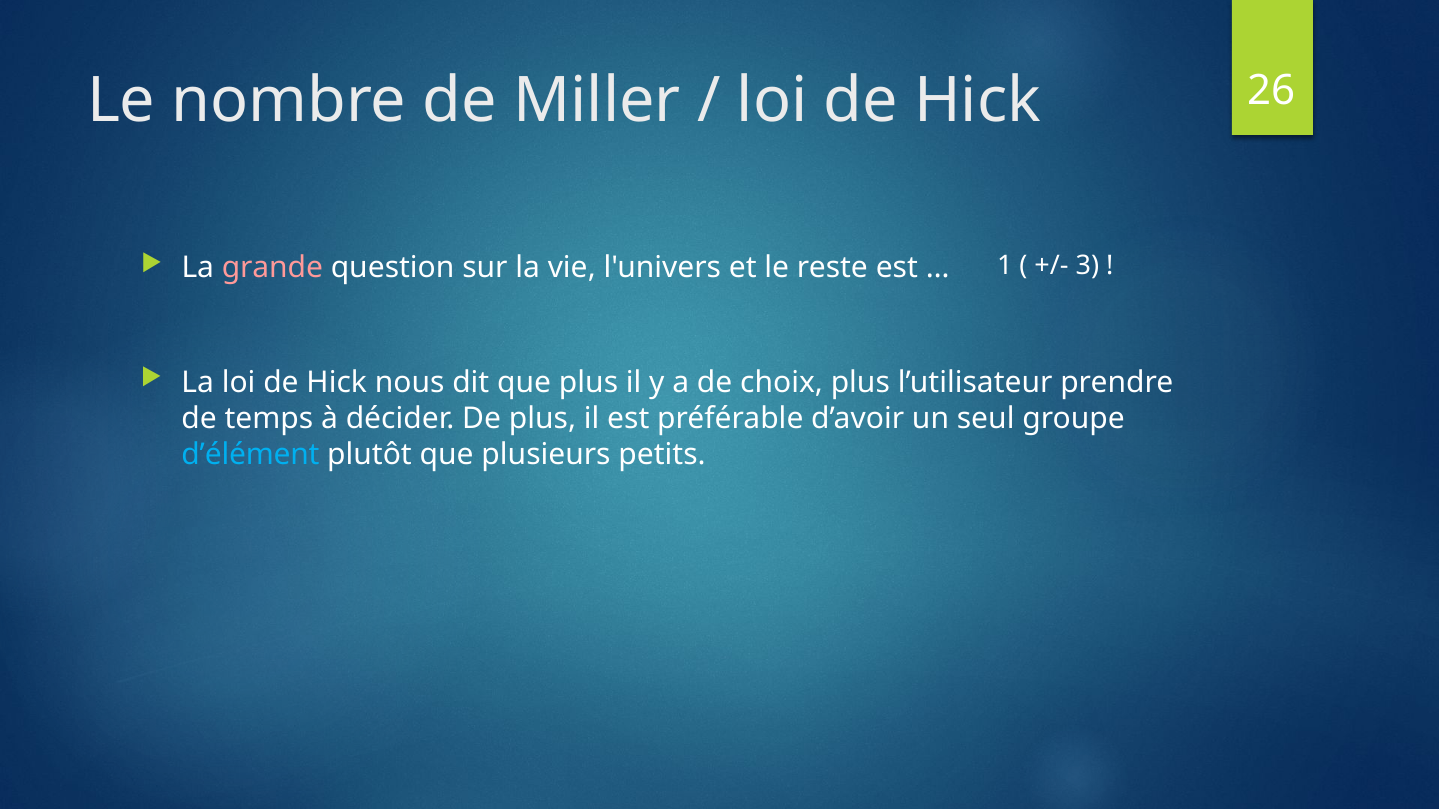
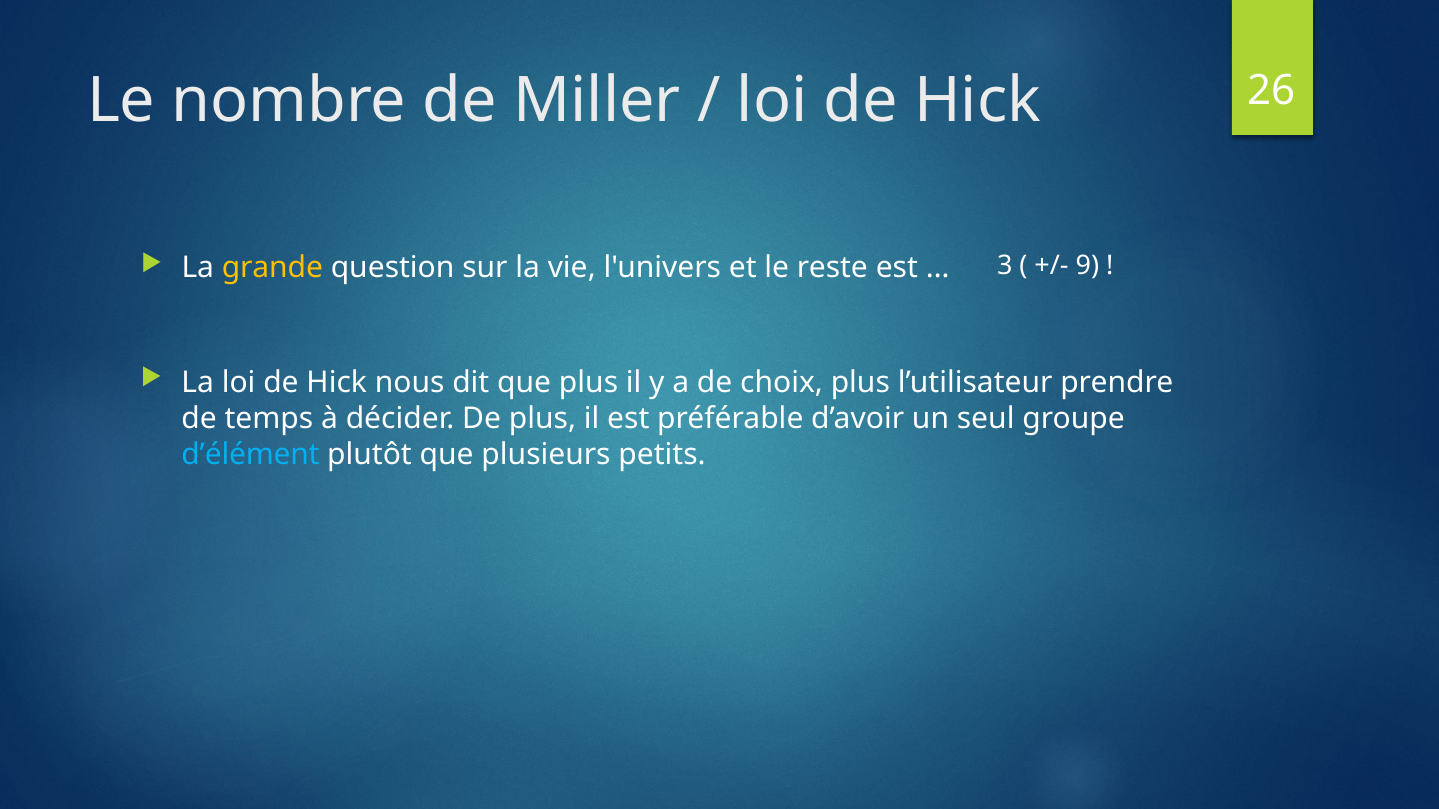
grande colour: pink -> yellow (272, 268)
1: 1 -> 3 (1005, 266)
3: 3 -> 9 (1087, 266)
